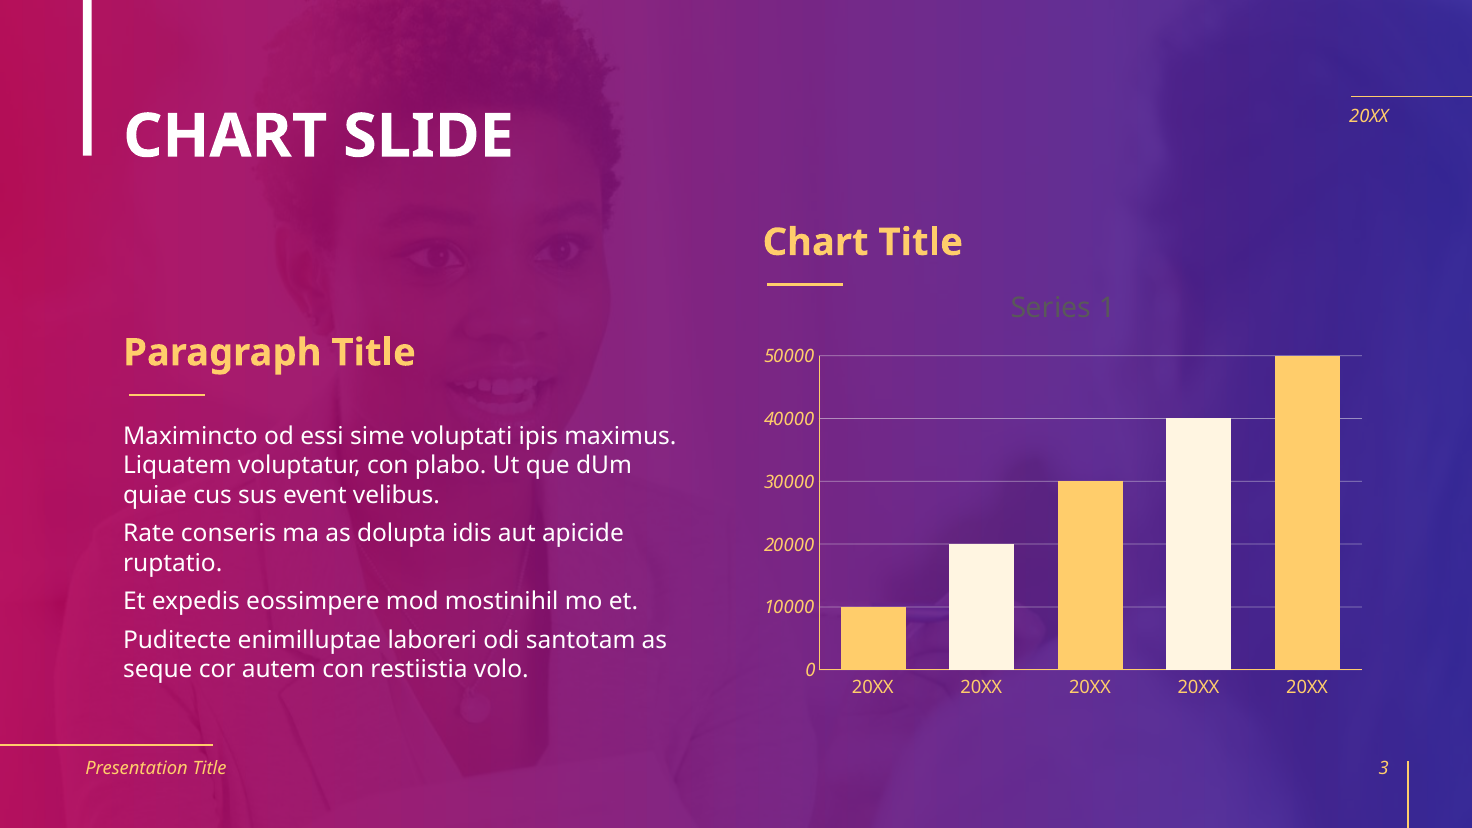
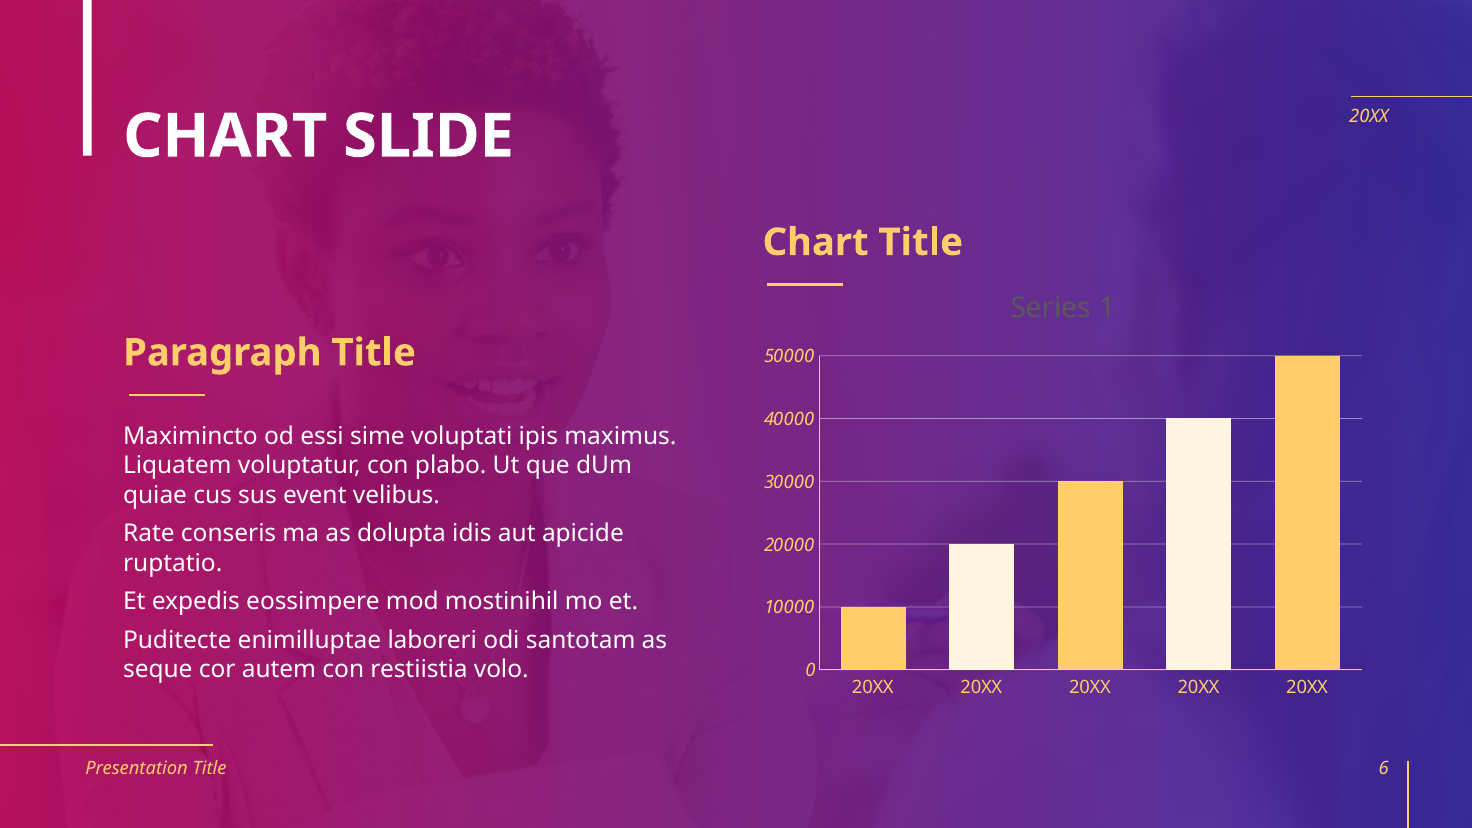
3: 3 -> 6 (1384, 769)
